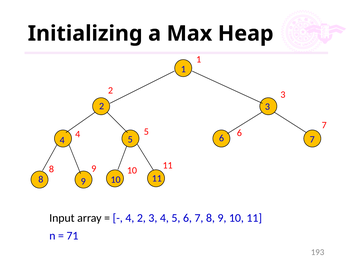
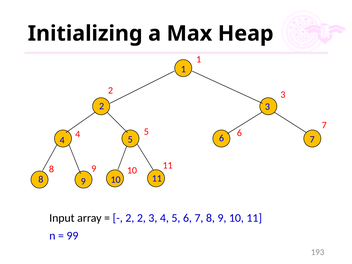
4: 4 -> 2 (130, 218)
71: 71 -> 99 (72, 236)
